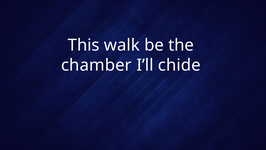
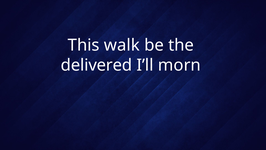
chamber: chamber -> delivered (96, 65)
chide: chide -> morn (179, 65)
